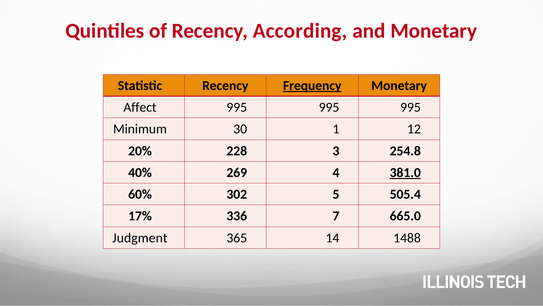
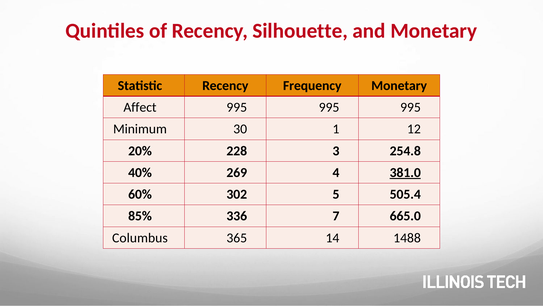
According: According -> Silhouette (300, 31)
Frequency underline: present -> none (312, 85)
17%: 17% -> 85% (140, 216)
Judgment: Judgment -> Columbus (140, 237)
